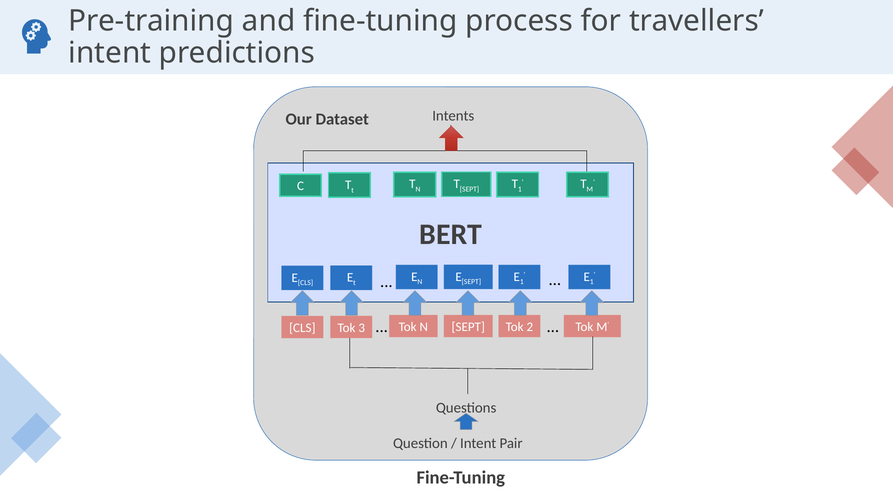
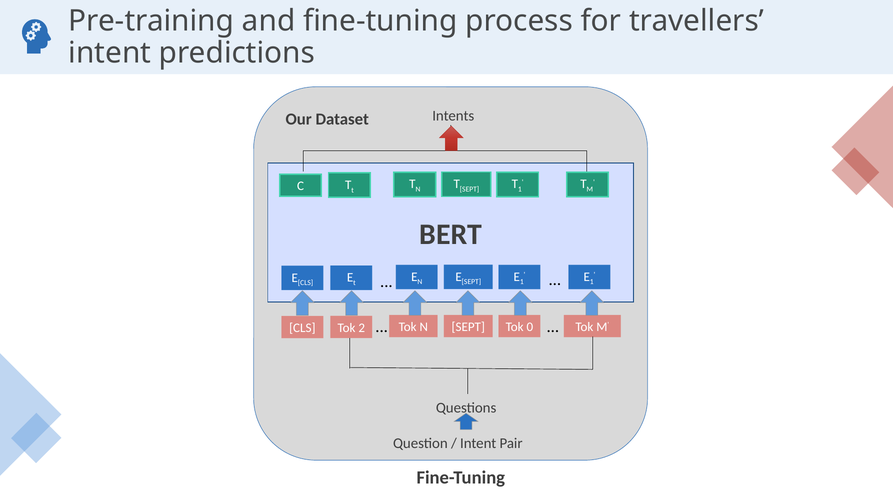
3: 3 -> 2 (362, 328)
2: 2 -> 0 (530, 327)
